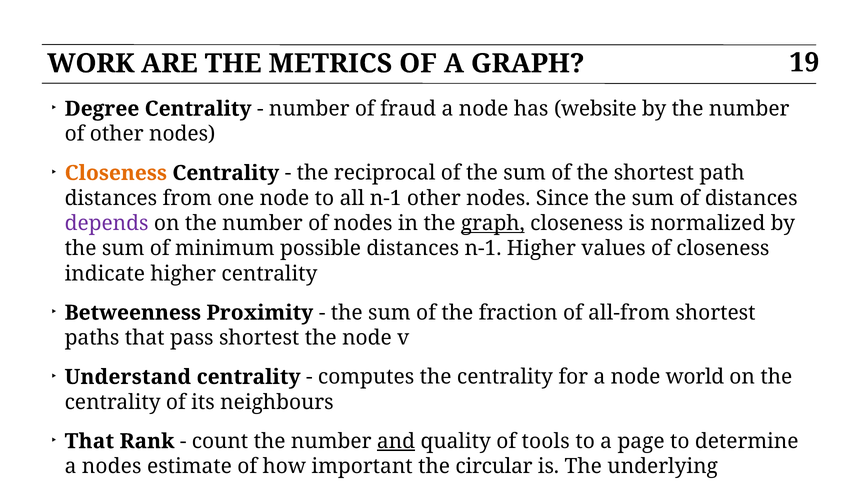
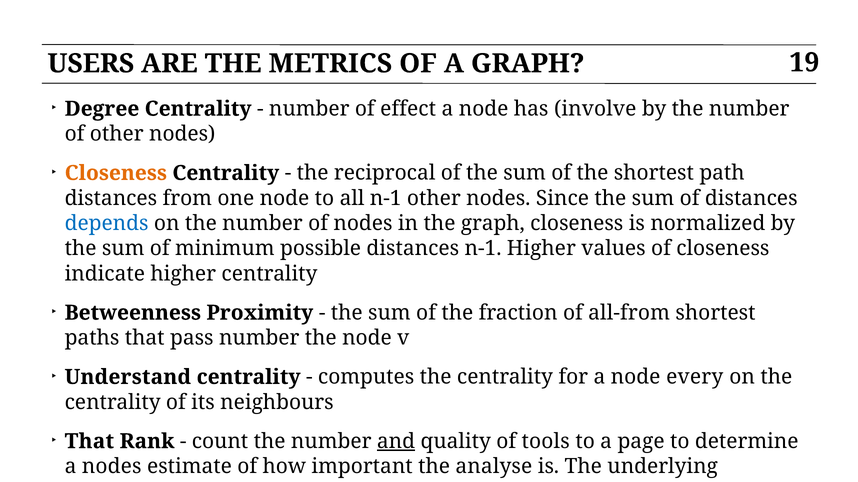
WORK: WORK -> USERS (91, 64)
fraud: fraud -> effect (408, 109)
website: website -> involve (595, 109)
depends colour: purple -> blue (107, 223)
graph underline: present -> none (493, 223)
pass shortest: shortest -> number (259, 338)
world: world -> every (695, 377)
circular: circular -> analyse (494, 466)
